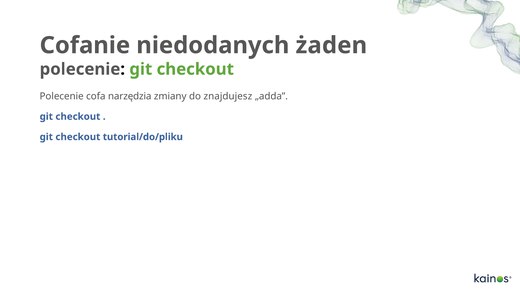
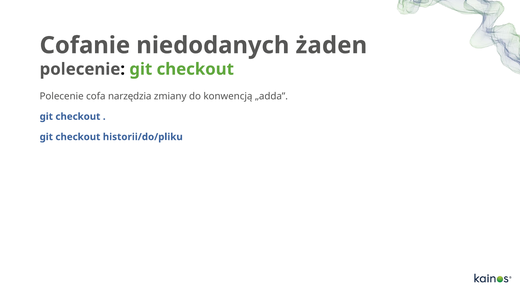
znajdujesz: znajdujesz -> konwencją (228, 96)
tutorial/do/pliku: tutorial/do/pliku -> historii/do/pliku (143, 137)
